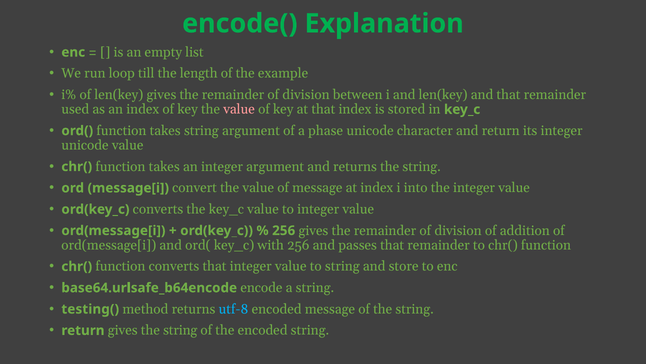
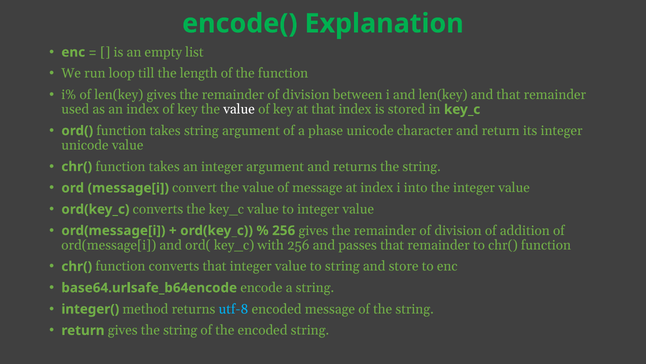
the example: example -> function (283, 73)
value colour: pink -> white (239, 109)
testing(: testing( -> integer( (90, 309)
